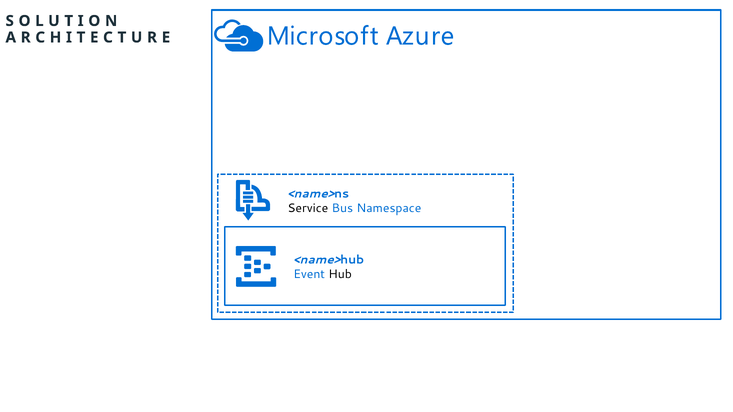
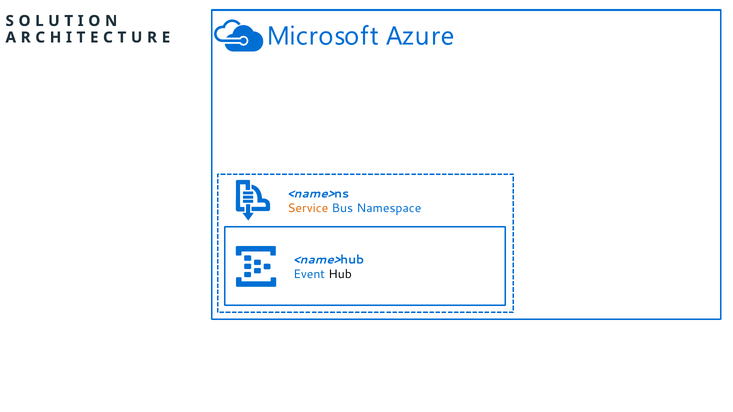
Service colour: black -> orange (308, 208)
